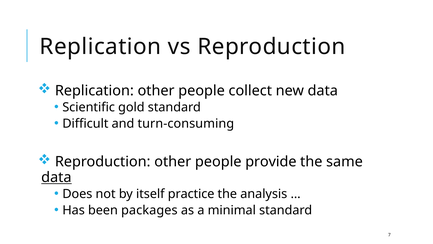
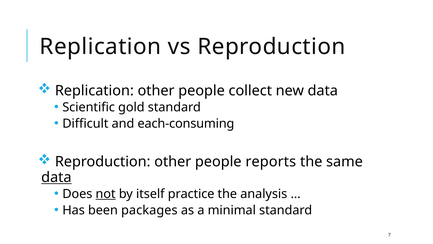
turn-consuming: turn-consuming -> each-consuming (186, 123)
provide: provide -> reports (271, 161)
not underline: none -> present (106, 194)
